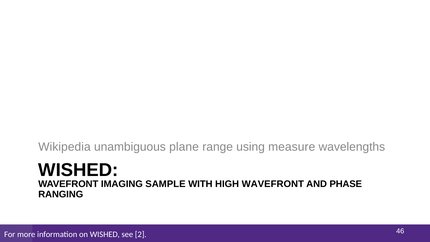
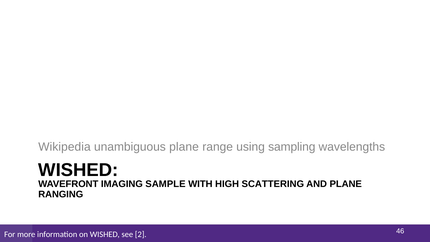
measure: measure -> sampling (292, 147)
HIGH WAVEFRONT: WAVEFRONT -> SCATTERING (273, 184)
AND PHASE: PHASE -> PLANE (346, 184)
